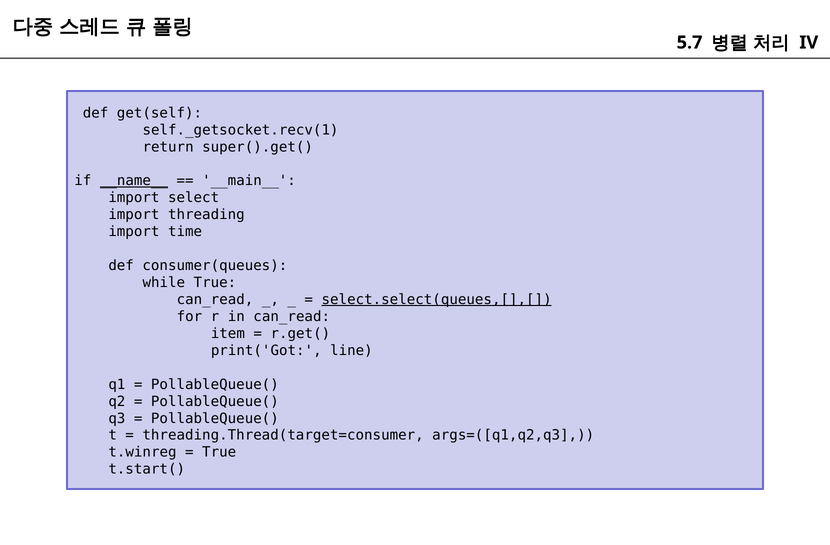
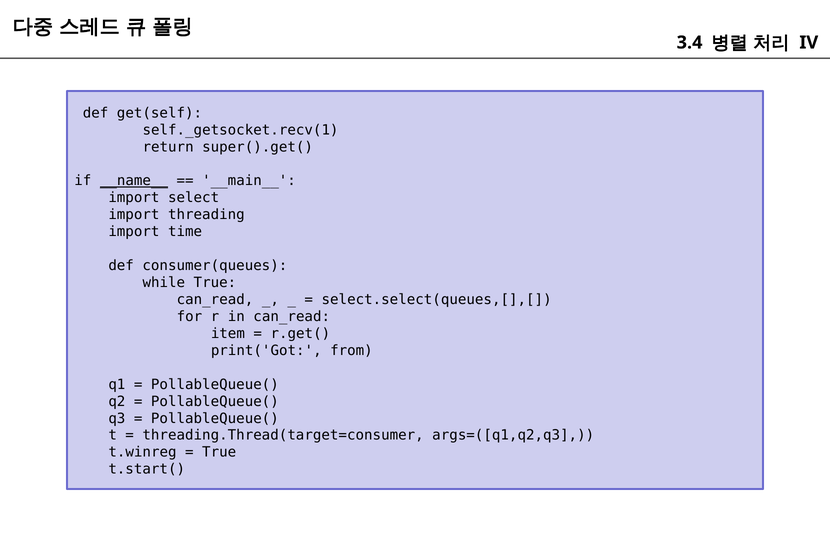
5.7: 5.7 -> 3.4 (690, 43)
select.select(queues,[],[ underline: present -> none (437, 300)
line: line -> from (351, 351)
